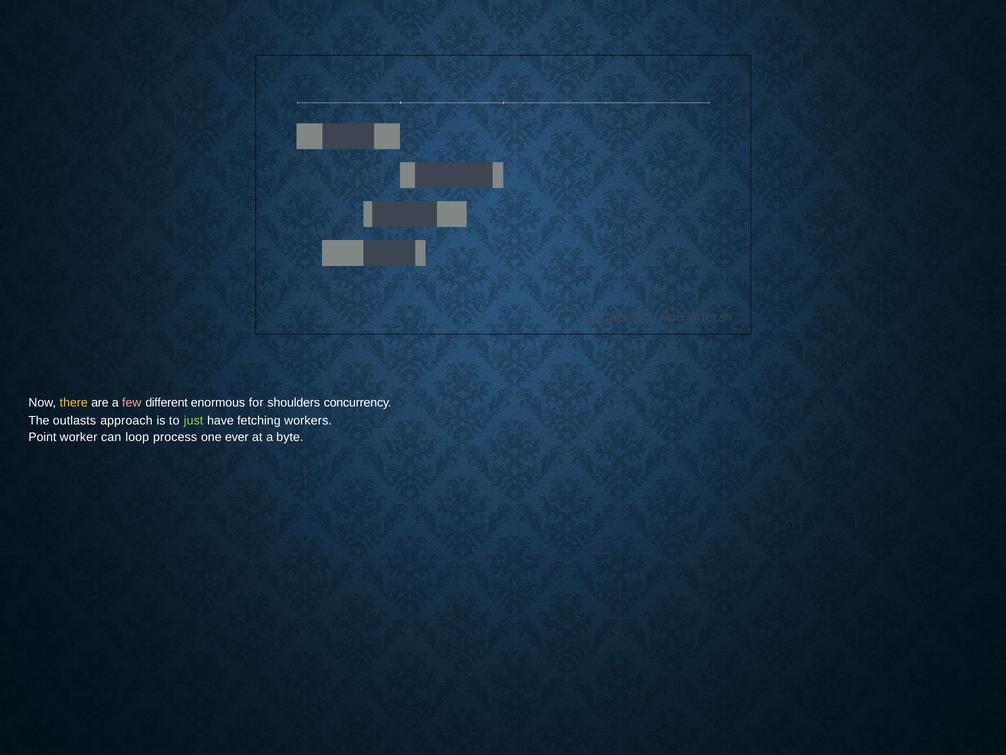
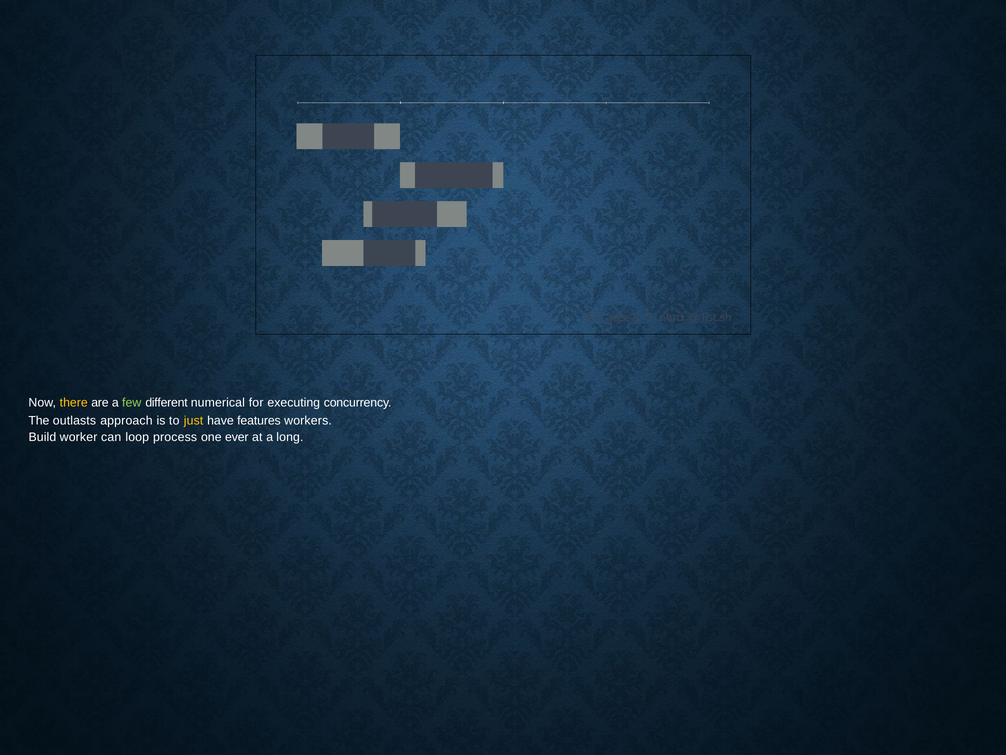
few colour: pink -> light green (132, 403)
enormous: enormous -> numerical (218, 403)
shoulders: shoulders -> executing (294, 403)
just colour: light green -> yellow (194, 420)
fetching: fetching -> features (259, 420)
Point: Point -> Build (42, 437)
byte: byte -> long (290, 437)
